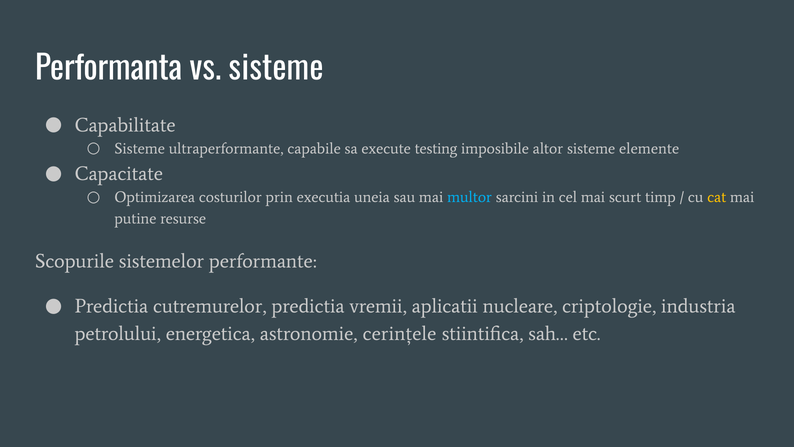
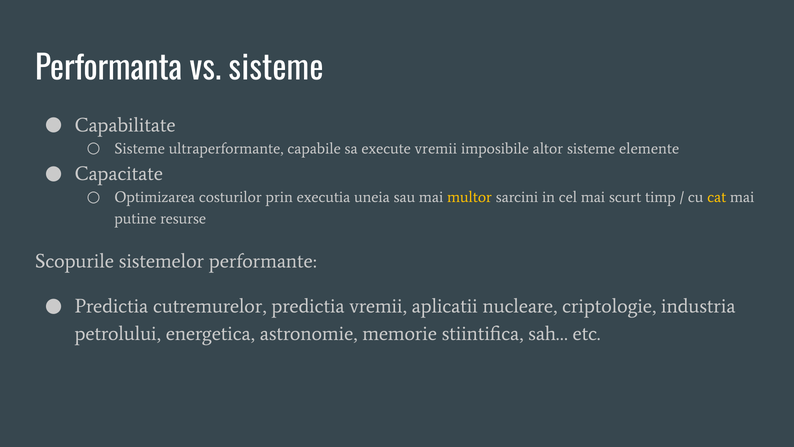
execute testing: testing -> vremii (436, 148)
multor colour: light blue -> yellow (470, 197)
cerințele: cerințele -> memorie (400, 334)
